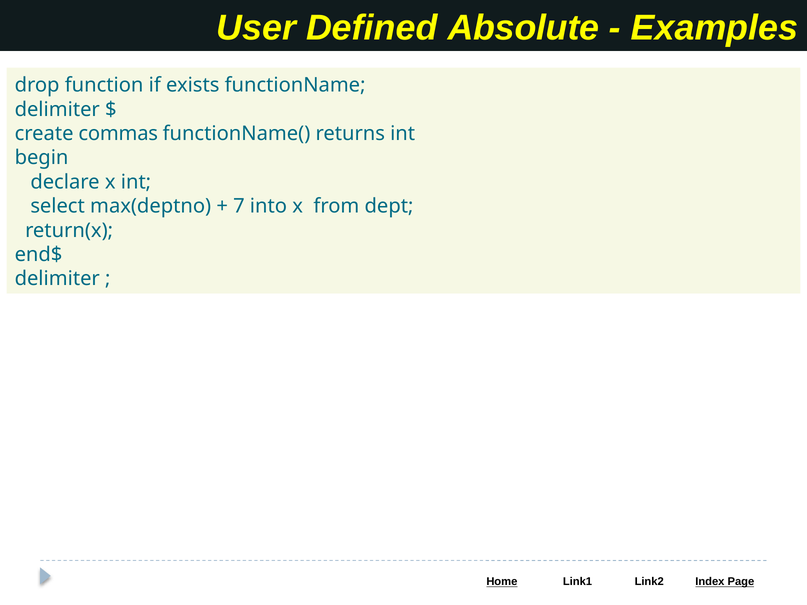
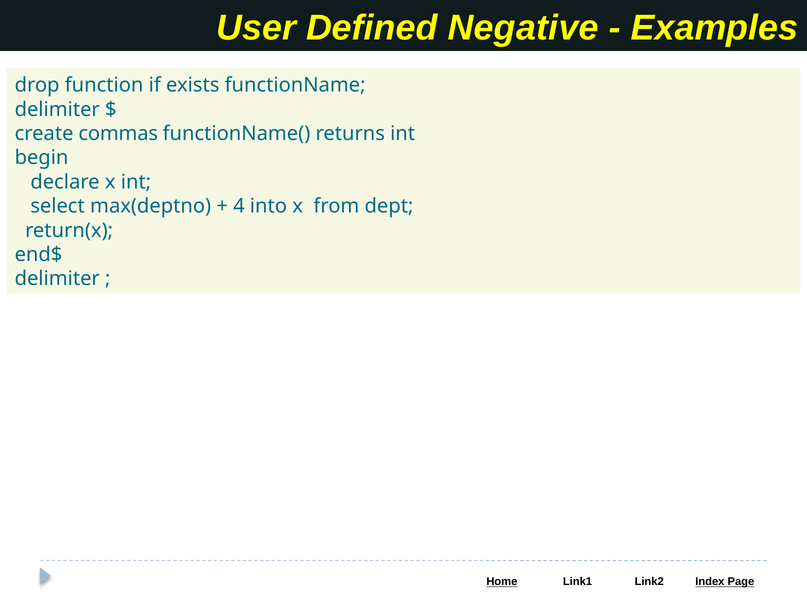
Absolute: Absolute -> Negative (523, 28)
7: 7 -> 4 (239, 206)
